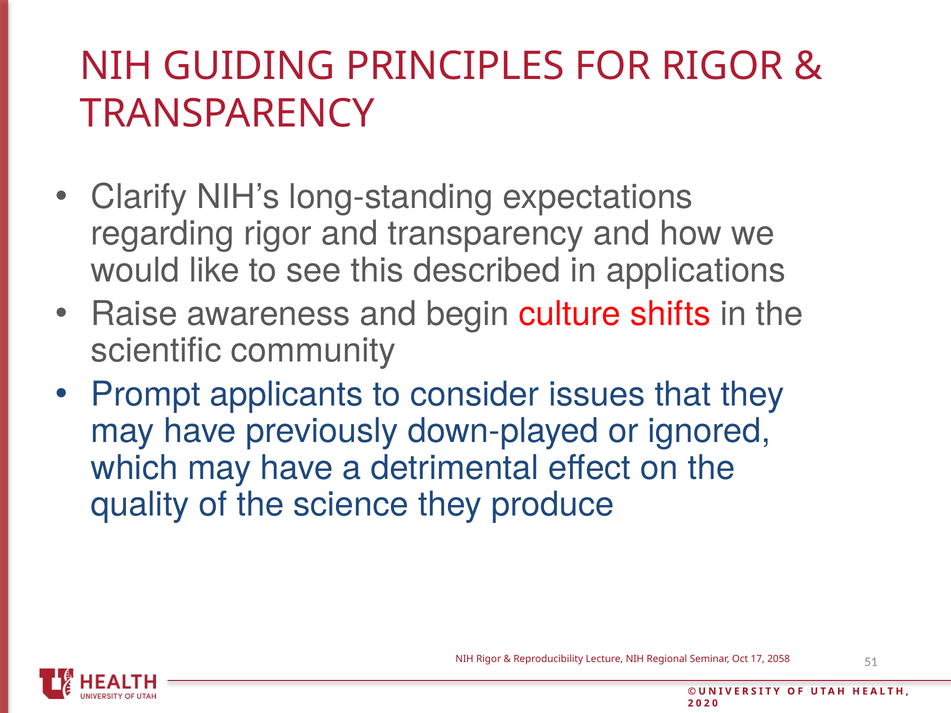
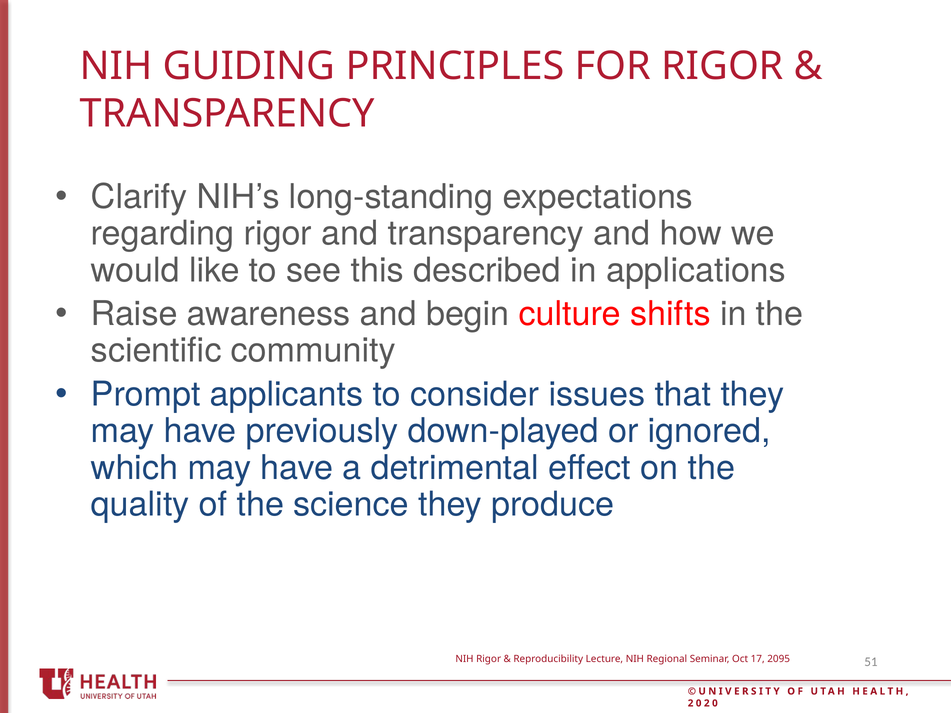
2058: 2058 -> 2095 (779, 659)
